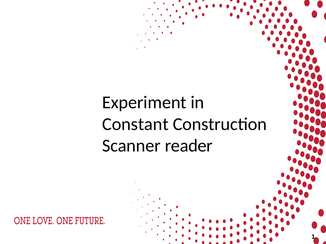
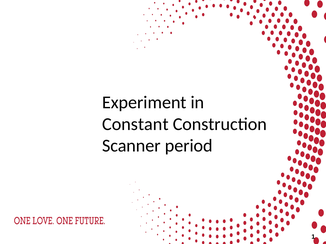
reader: reader -> period (189, 146)
